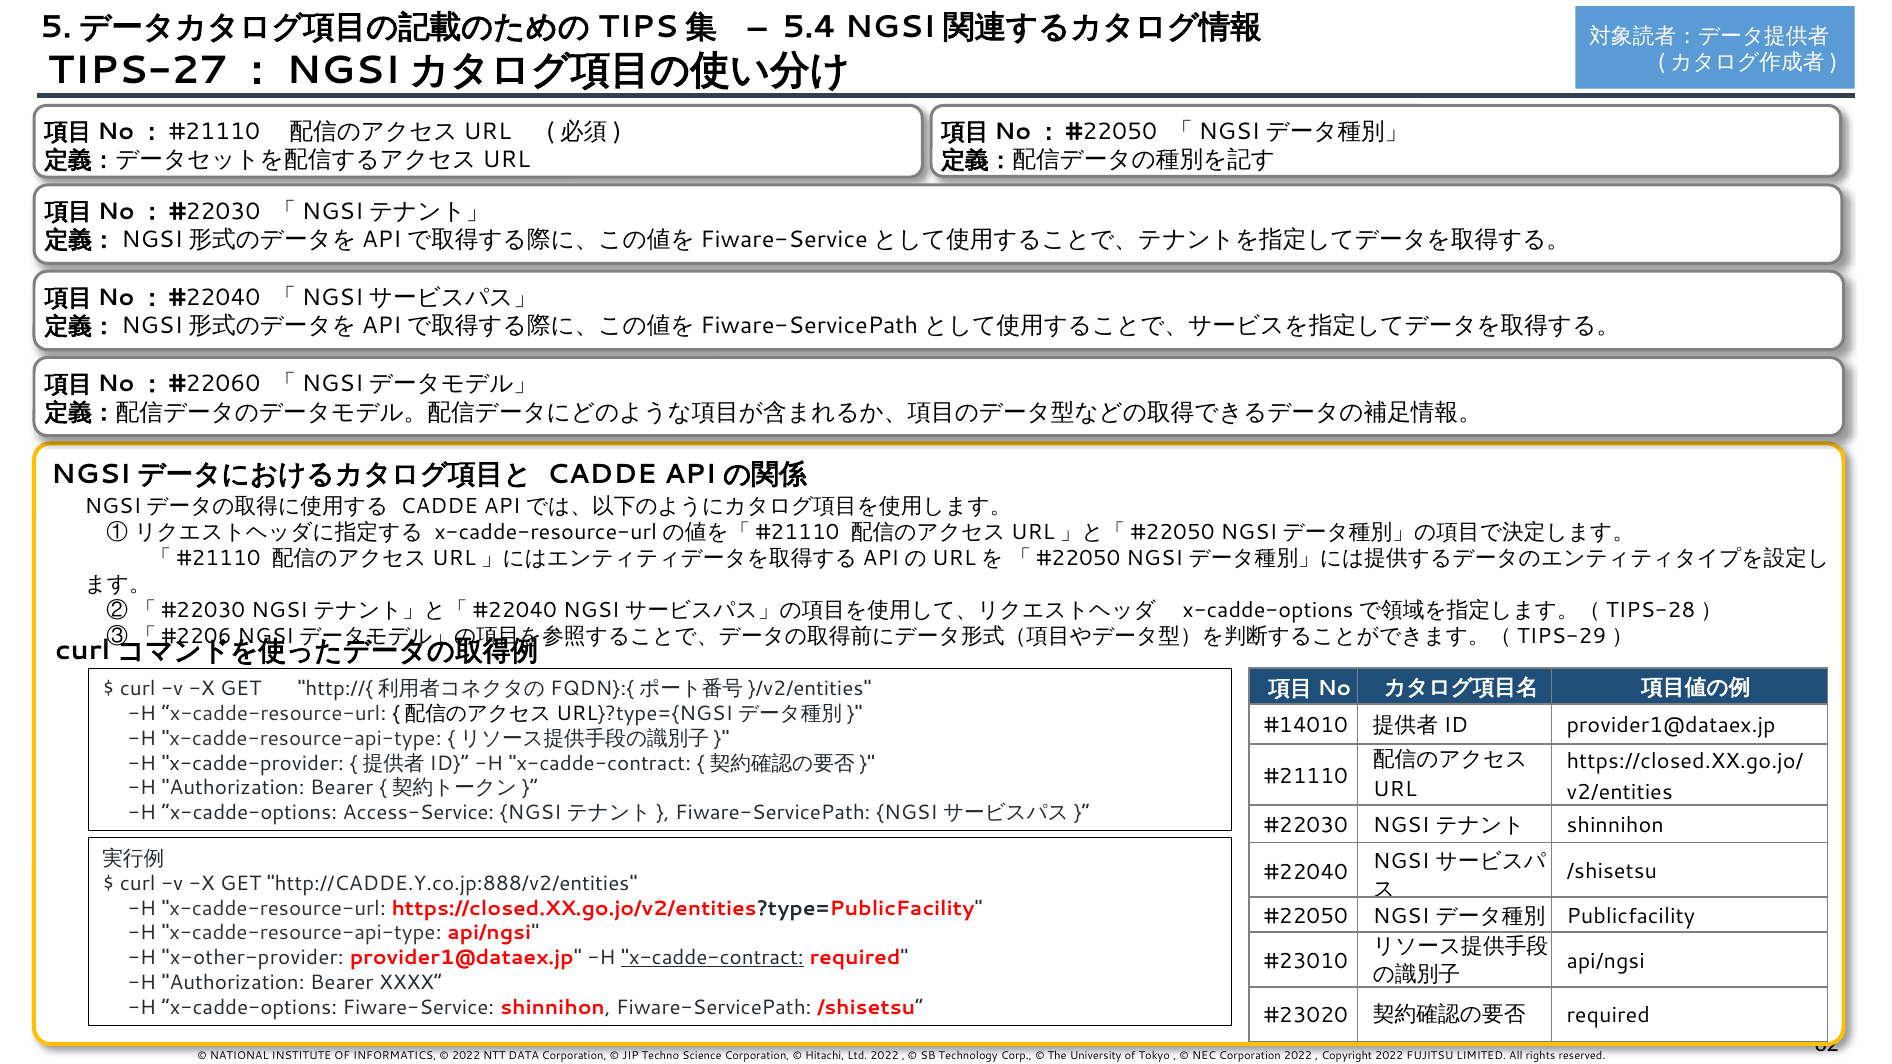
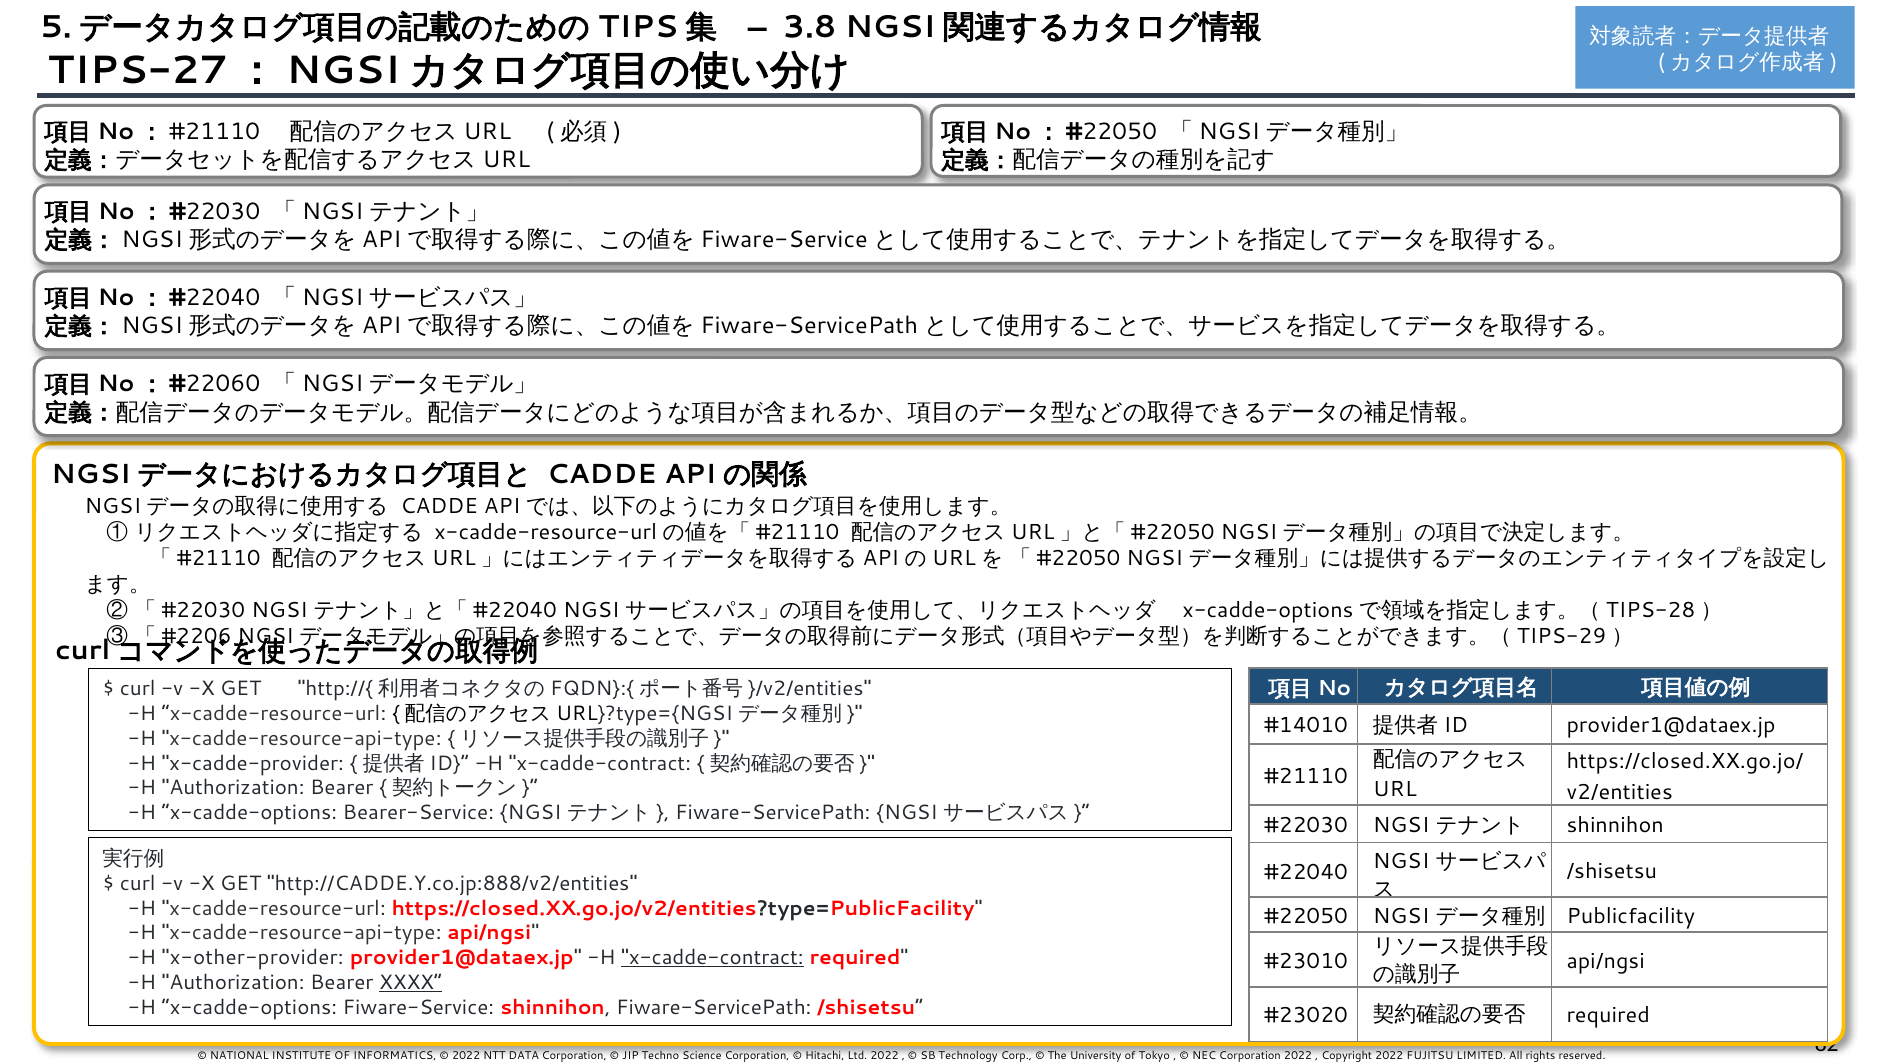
5.4: 5.4 -> 3.8 (810, 27)
Access-Service: Access-Service -> Bearer-Service (418, 813)
XXXX“ underline: none -> present (411, 983)
